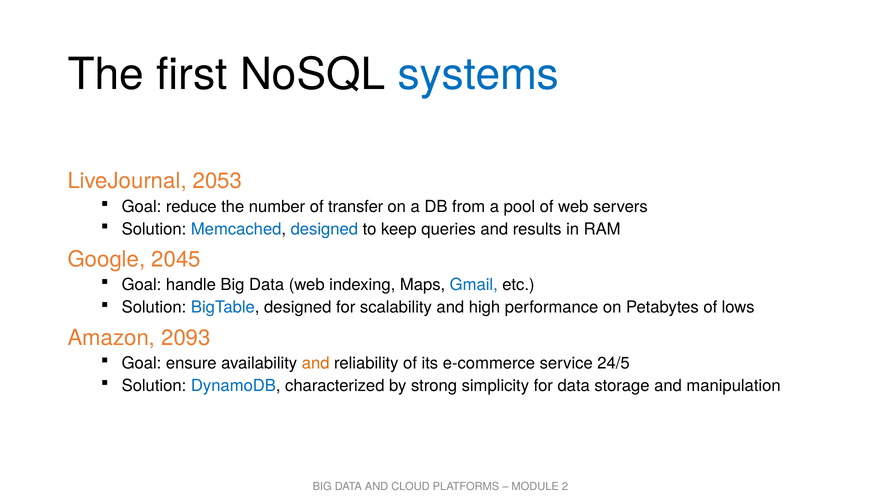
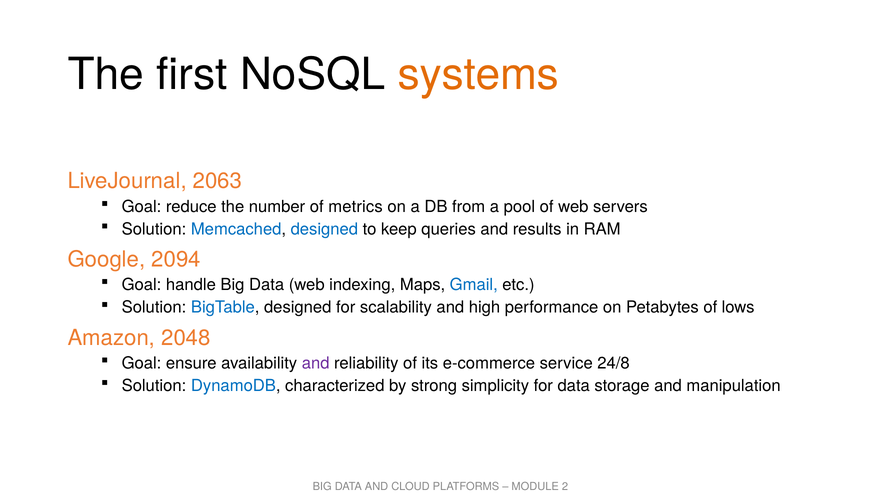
systems colour: blue -> orange (478, 74)
2053: 2053 -> 2063 (217, 181)
transfer: transfer -> metrics (355, 207)
2045: 2045 -> 2094 (176, 259)
2093: 2093 -> 2048 (186, 338)
and colour: orange -> purple (316, 363)
24/5: 24/5 -> 24/8 (614, 363)
